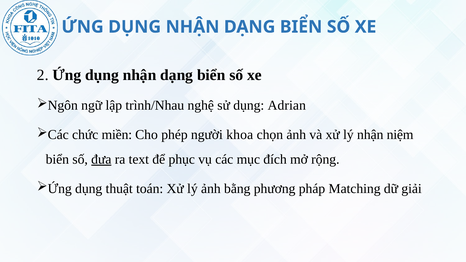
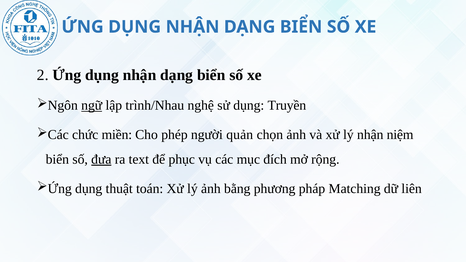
ngữ underline: none -> present (92, 106)
Adrian: Adrian -> Truyền (287, 106)
khoa: khoa -> quản (240, 135)
giải: giải -> liên (412, 189)
